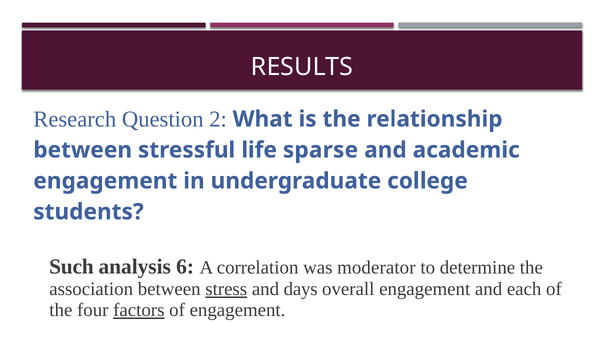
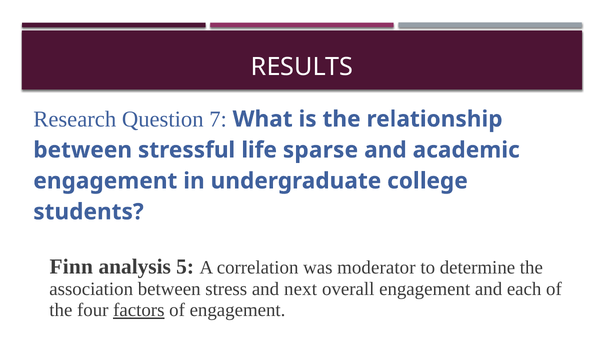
2: 2 -> 7 (218, 119)
Such: Such -> Finn (71, 267)
6: 6 -> 5 (185, 267)
stress underline: present -> none (226, 289)
days: days -> next (301, 289)
